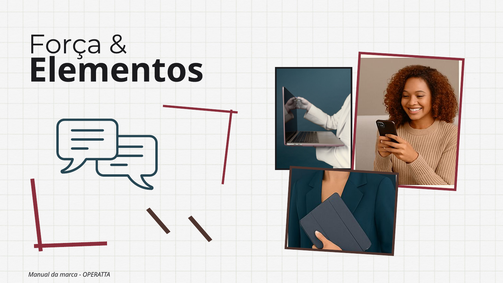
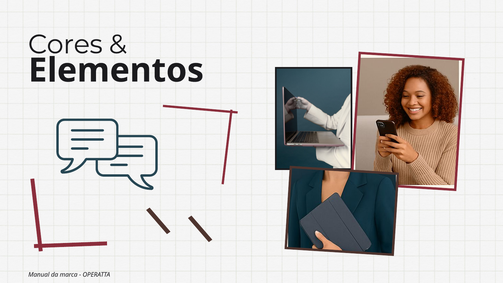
Força: Força -> Cores (65, 45)
